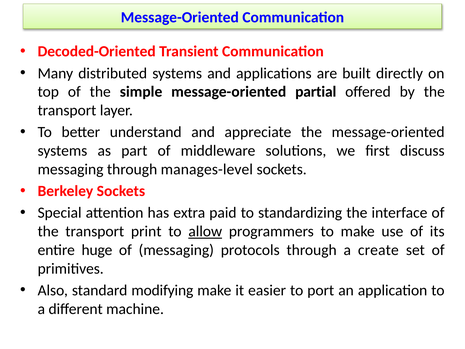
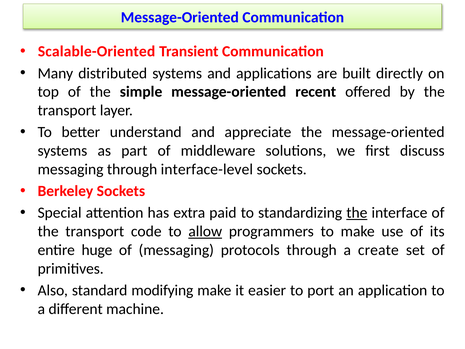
Decoded-Oriented: Decoded-Oriented -> Scalable-Oriented (97, 51)
partial: partial -> recent (316, 92)
manages-level: manages-level -> interface-level (207, 169)
the underline: none -> present (357, 213)
print: print -> code (146, 231)
